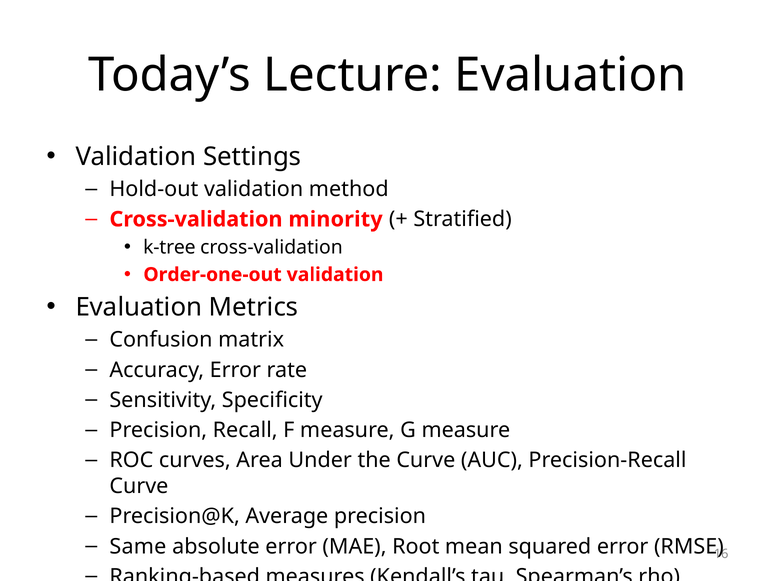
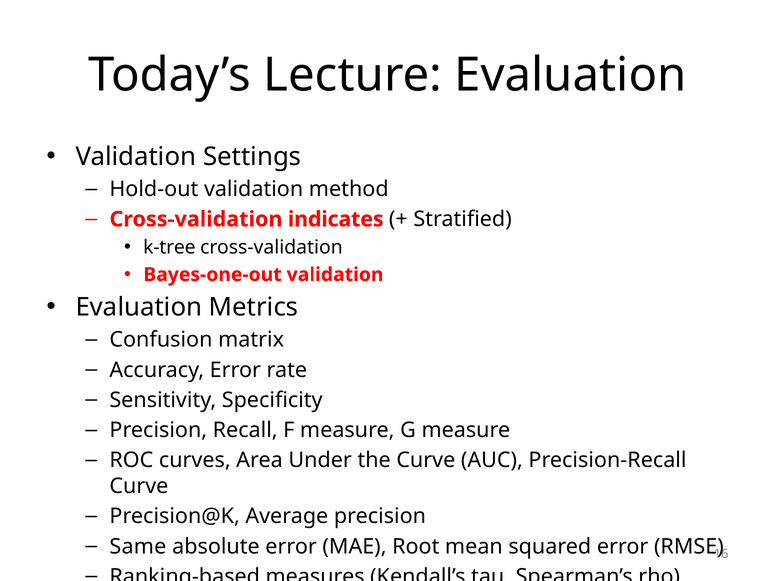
minority: minority -> indicates (336, 219)
Order-one-out: Order-one-out -> Bayes-one-out (213, 275)
